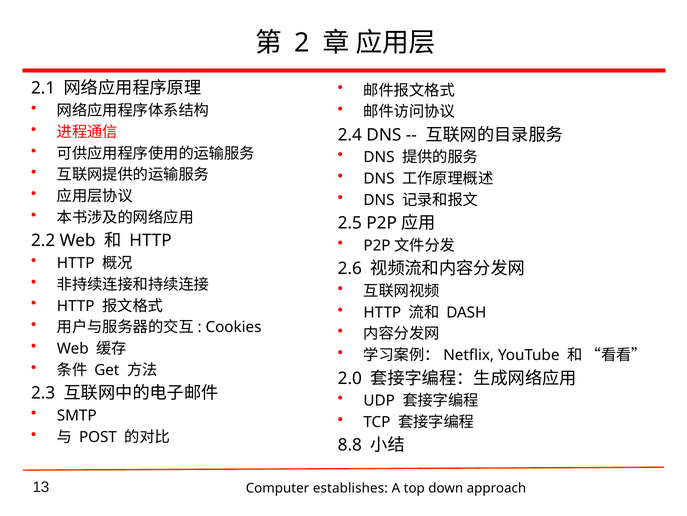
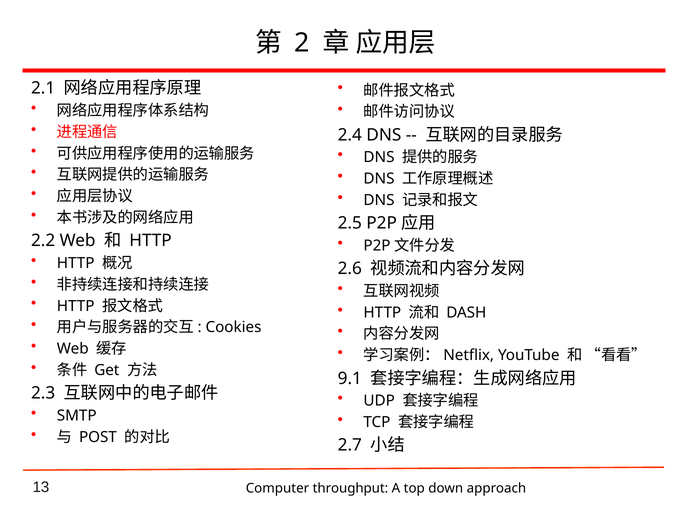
2.0: 2.0 -> 9.1 (350, 378)
8.8: 8.8 -> 2.7 (350, 445)
establishes: establishes -> throughput (350, 488)
